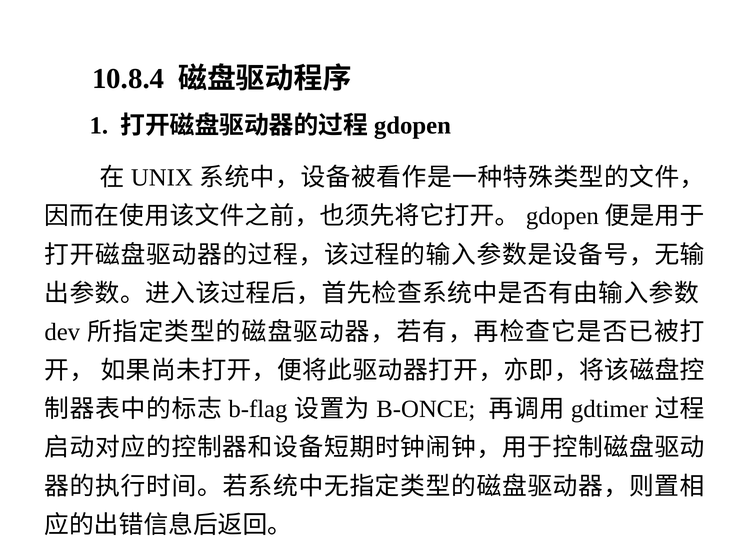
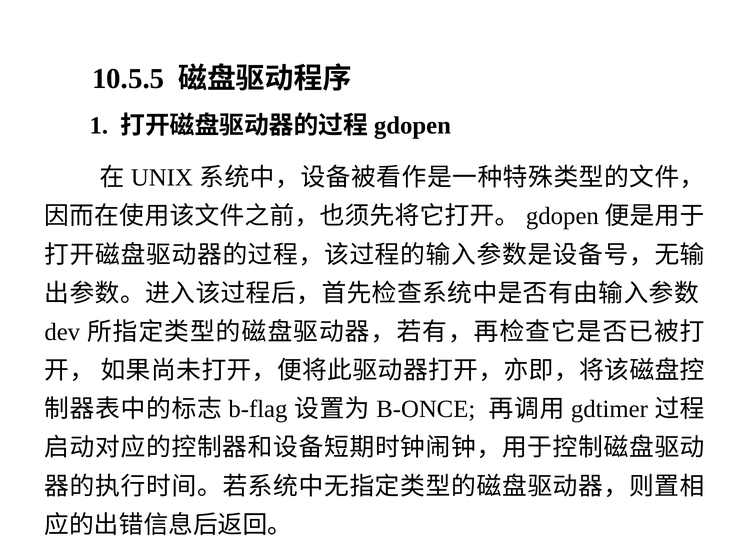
10.8.4: 10.8.4 -> 10.5.5 (128, 79)
